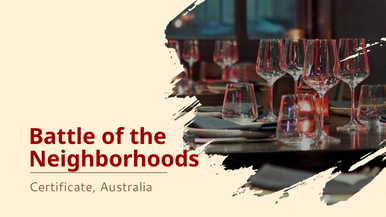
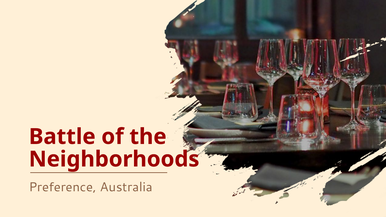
Certificate: Certificate -> Preference (63, 187)
